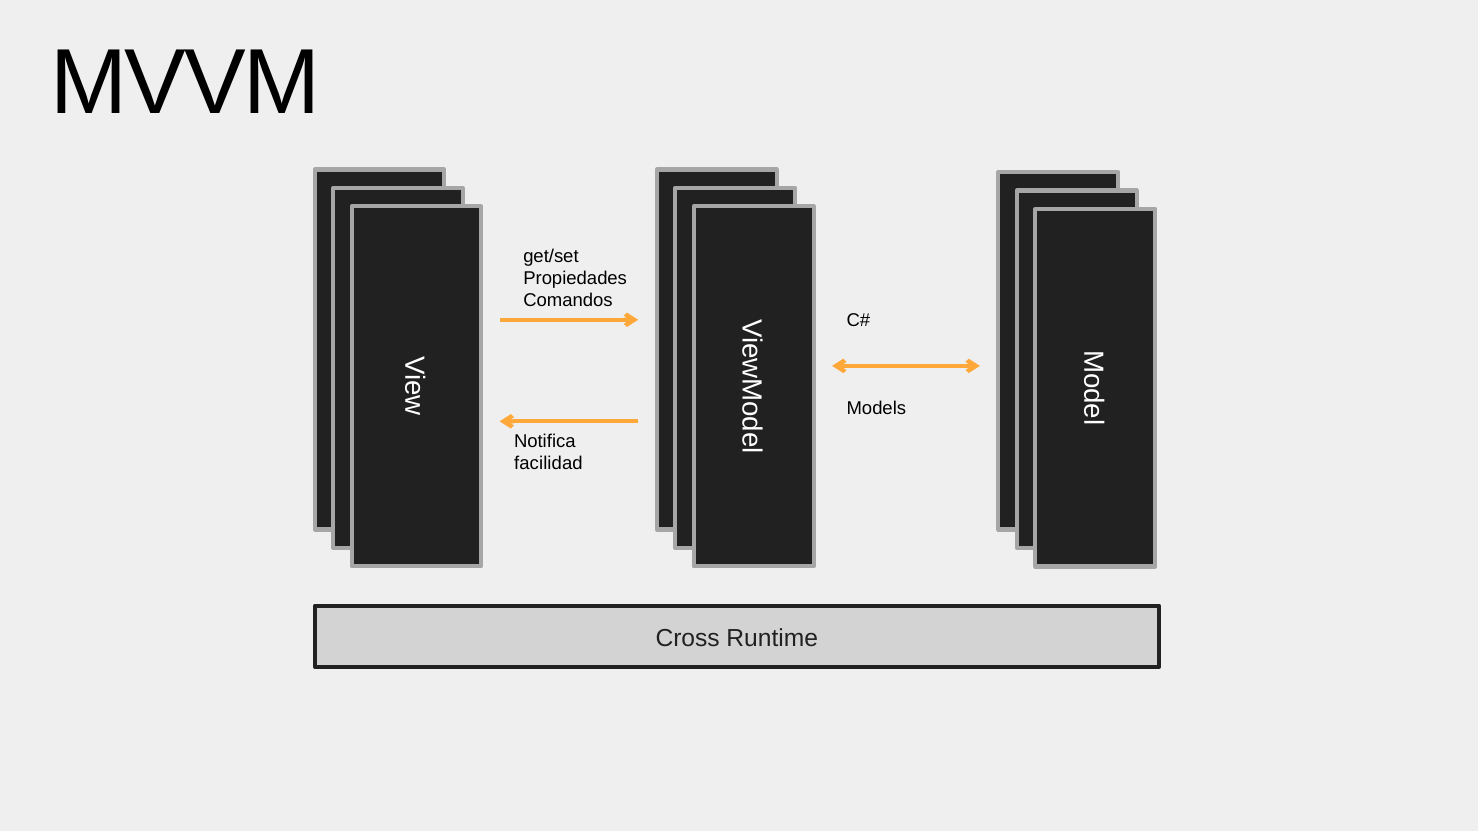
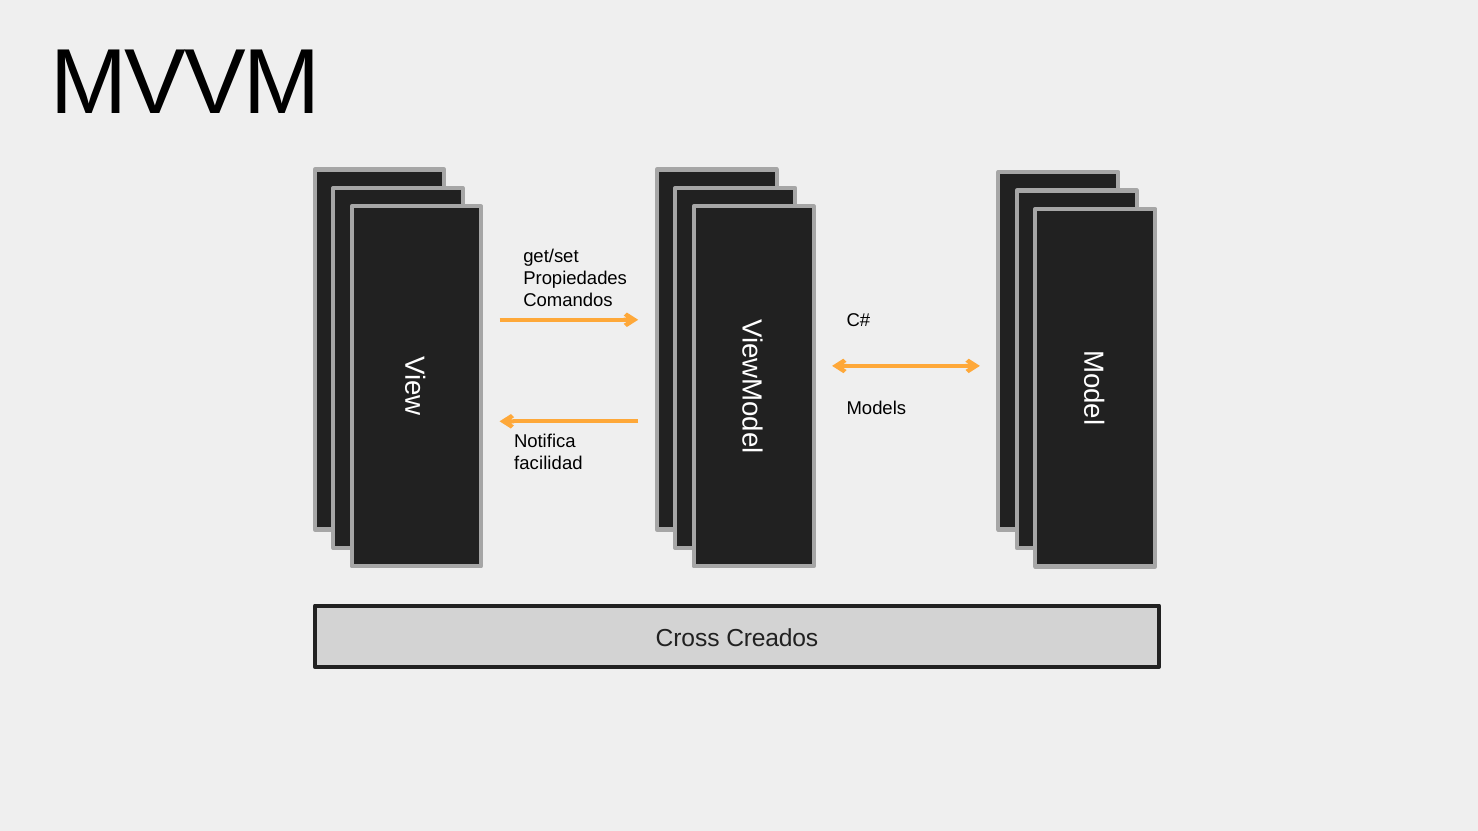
Runtime: Runtime -> Creados (772, 638)
